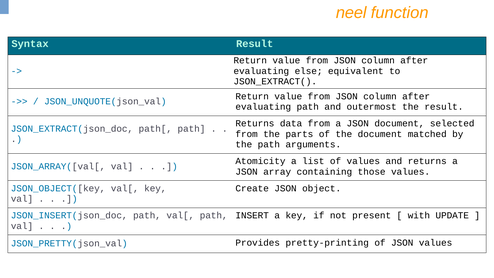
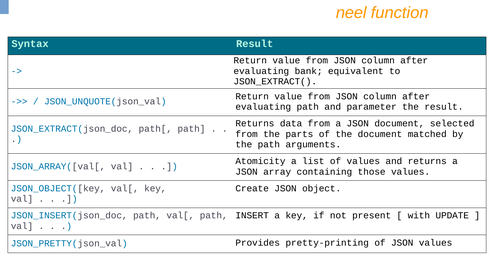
else: else -> bank (309, 71)
outermost: outermost -> parameter (372, 107)
